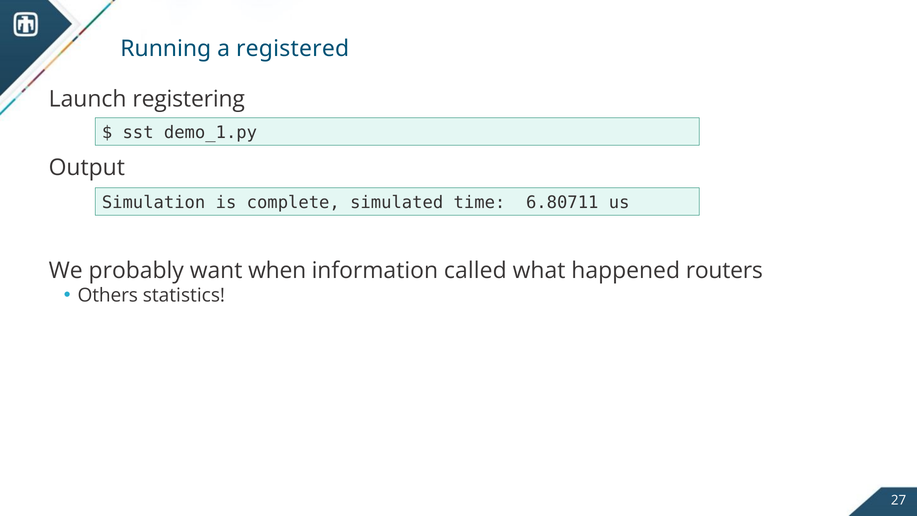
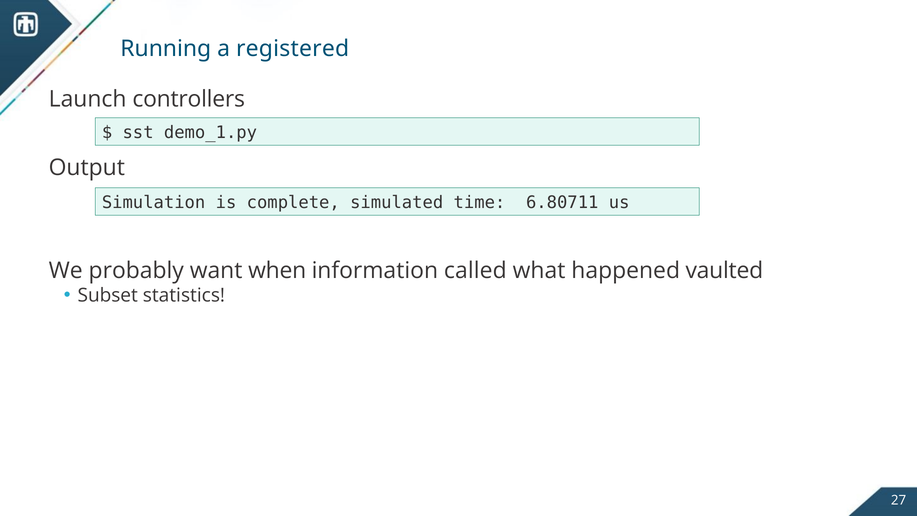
registering: registering -> controllers (189, 99)
routers: routers -> vaulted (724, 271)
Others: Others -> Subset (108, 295)
